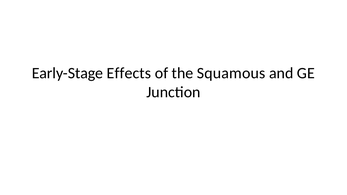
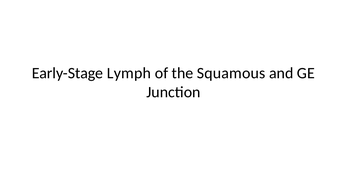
Effects: Effects -> Lymph (129, 73)
